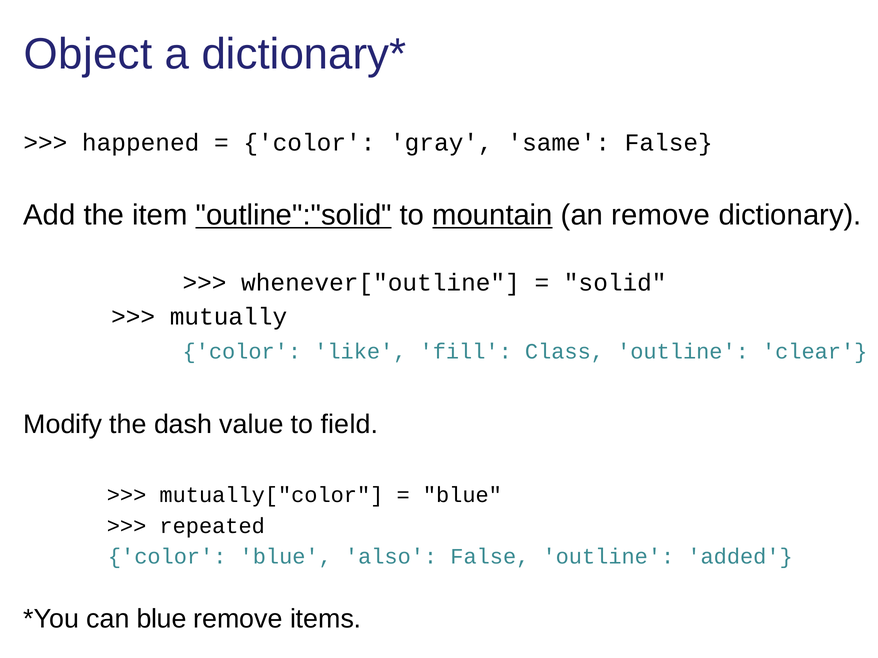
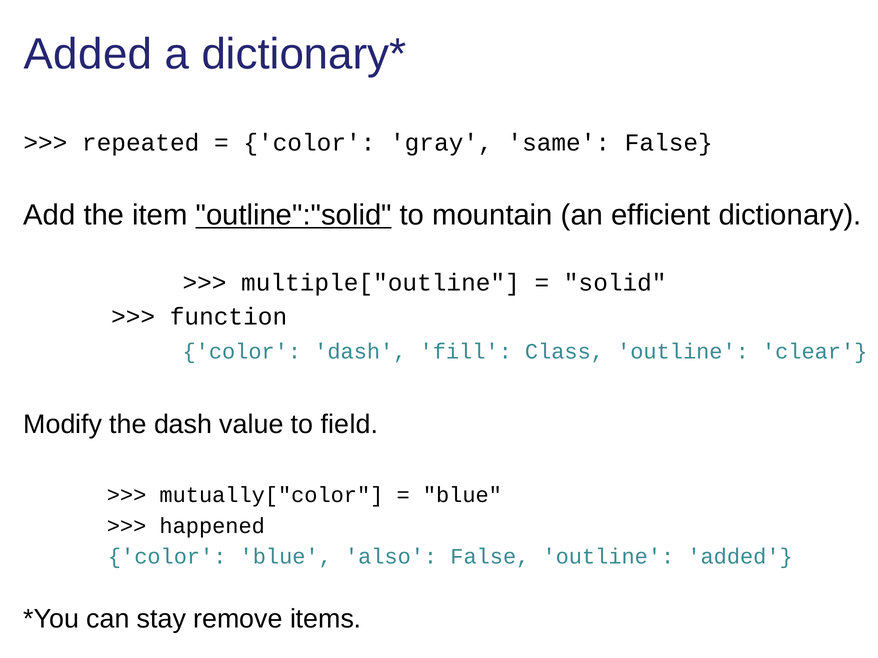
Object: Object -> Added (88, 54)
happened: happened -> repeated (141, 143)
mountain underline: present -> none (493, 215)
an remove: remove -> efficient (661, 215)
whenever["outline: whenever["outline -> multiple["outline (380, 283)
mutually: mutually -> function (228, 317)
color like: like -> dash (360, 352)
repeated: repeated -> happened (212, 526)
can blue: blue -> stay (161, 619)
